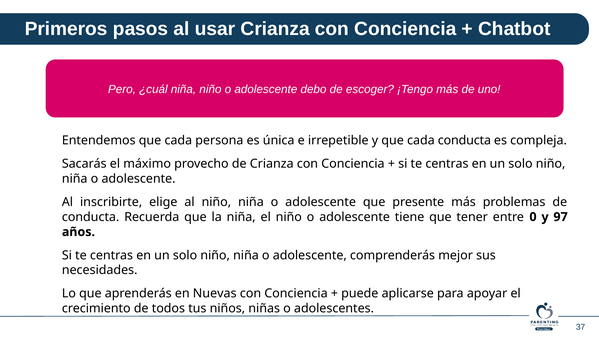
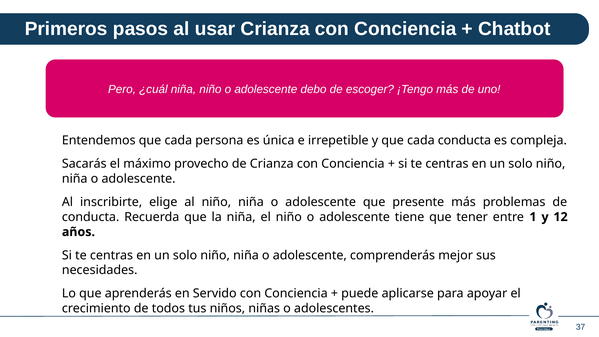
0: 0 -> 1 (533, 217)
97: 97 -> 12 (561, 217)
Nuevas: Nuevas -> Servido (215, 293)
